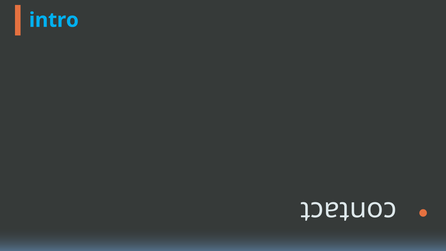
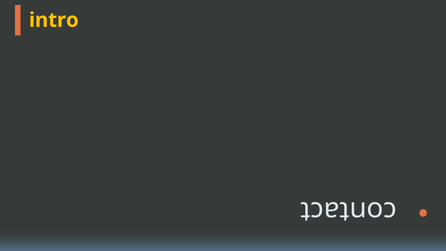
intro colour: light blue -> yellow (54, 20)
